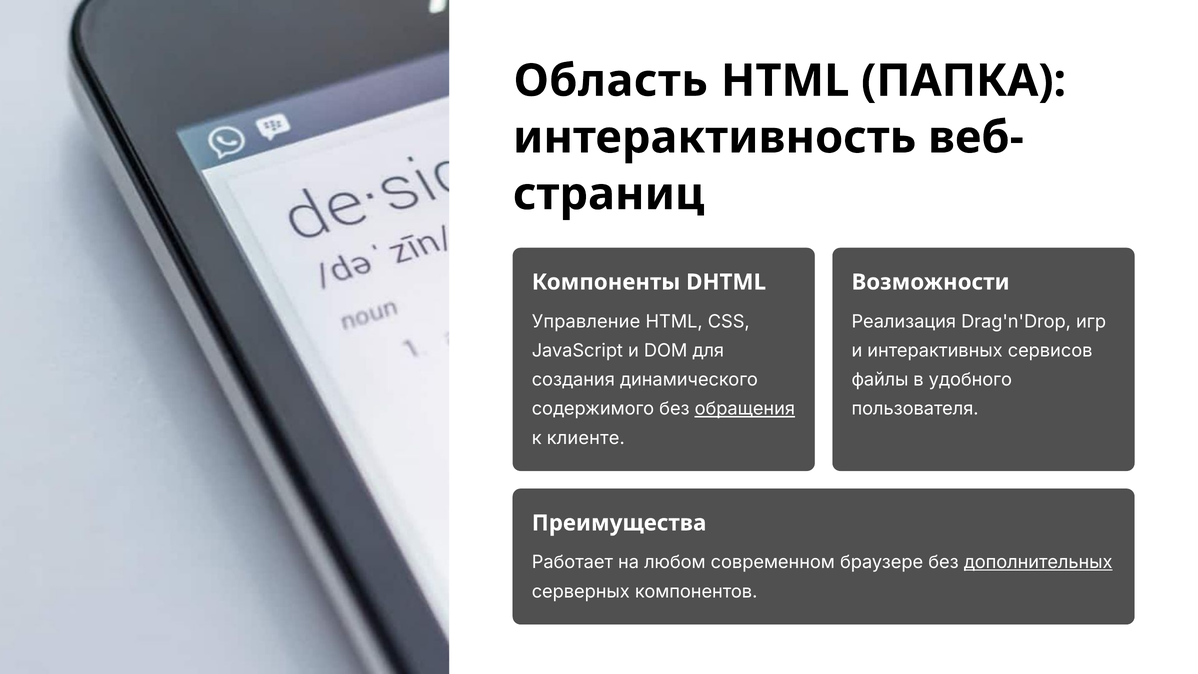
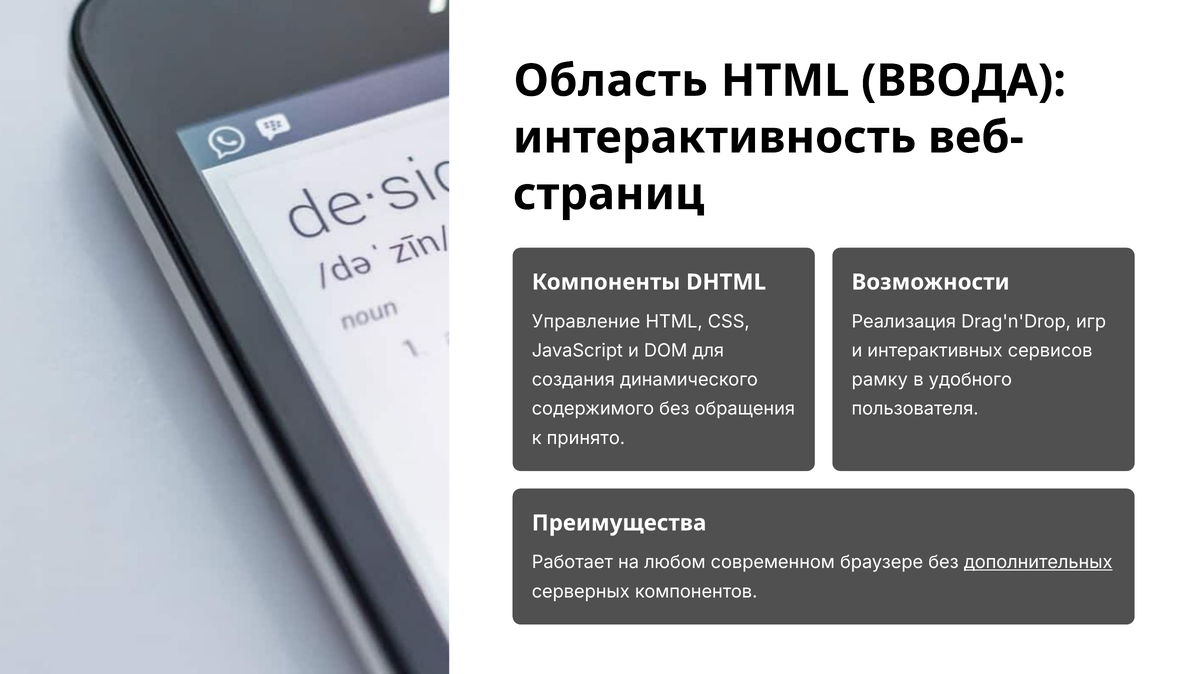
ПАПКА: ПАПКА -> ВВОДА (964, 81)
файлы: файлы -> рамку (880, 380)
обращения underline: present -> none (745, 409)
клиенте: клиенте -> принято (586, 438)
